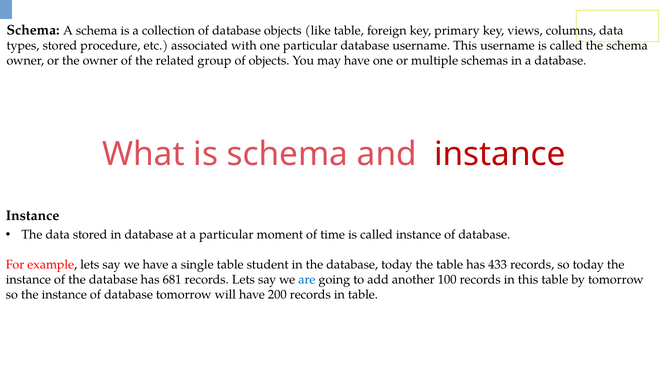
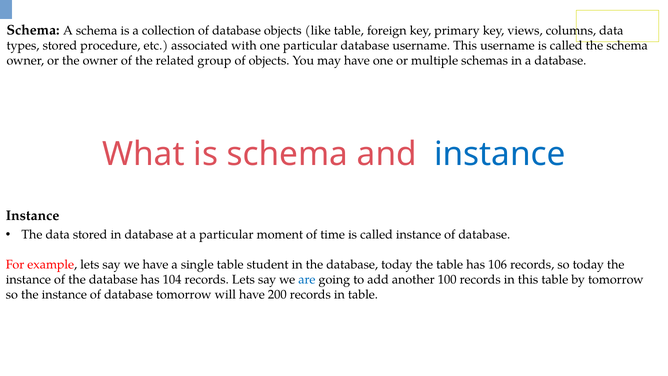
instance colour: red -> blue (500, 154)
433: 433 -> 106 (498, 265)
681: 681 -> 104 (172, 280)
